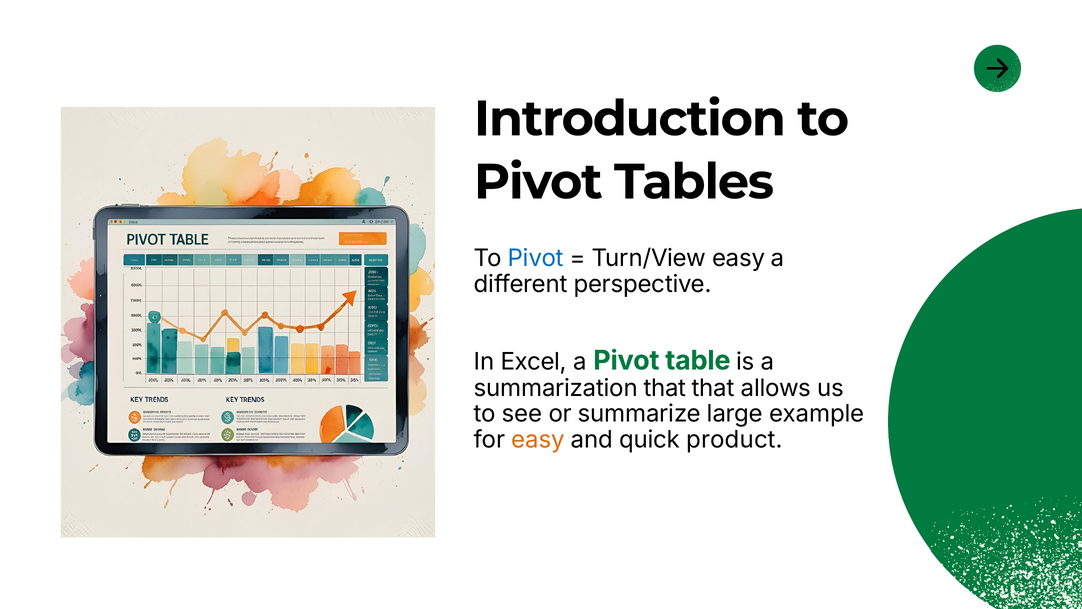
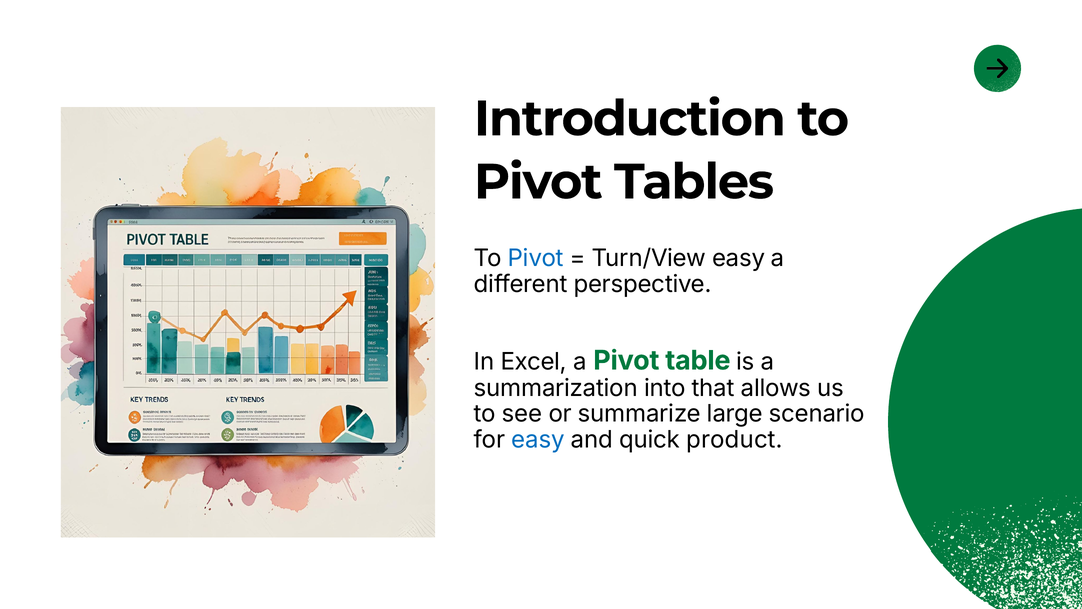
summarization that: that -> into (665, 388)
example: example -> scenario (817, 414)
easy colour: orange -> blue (538, 440)
